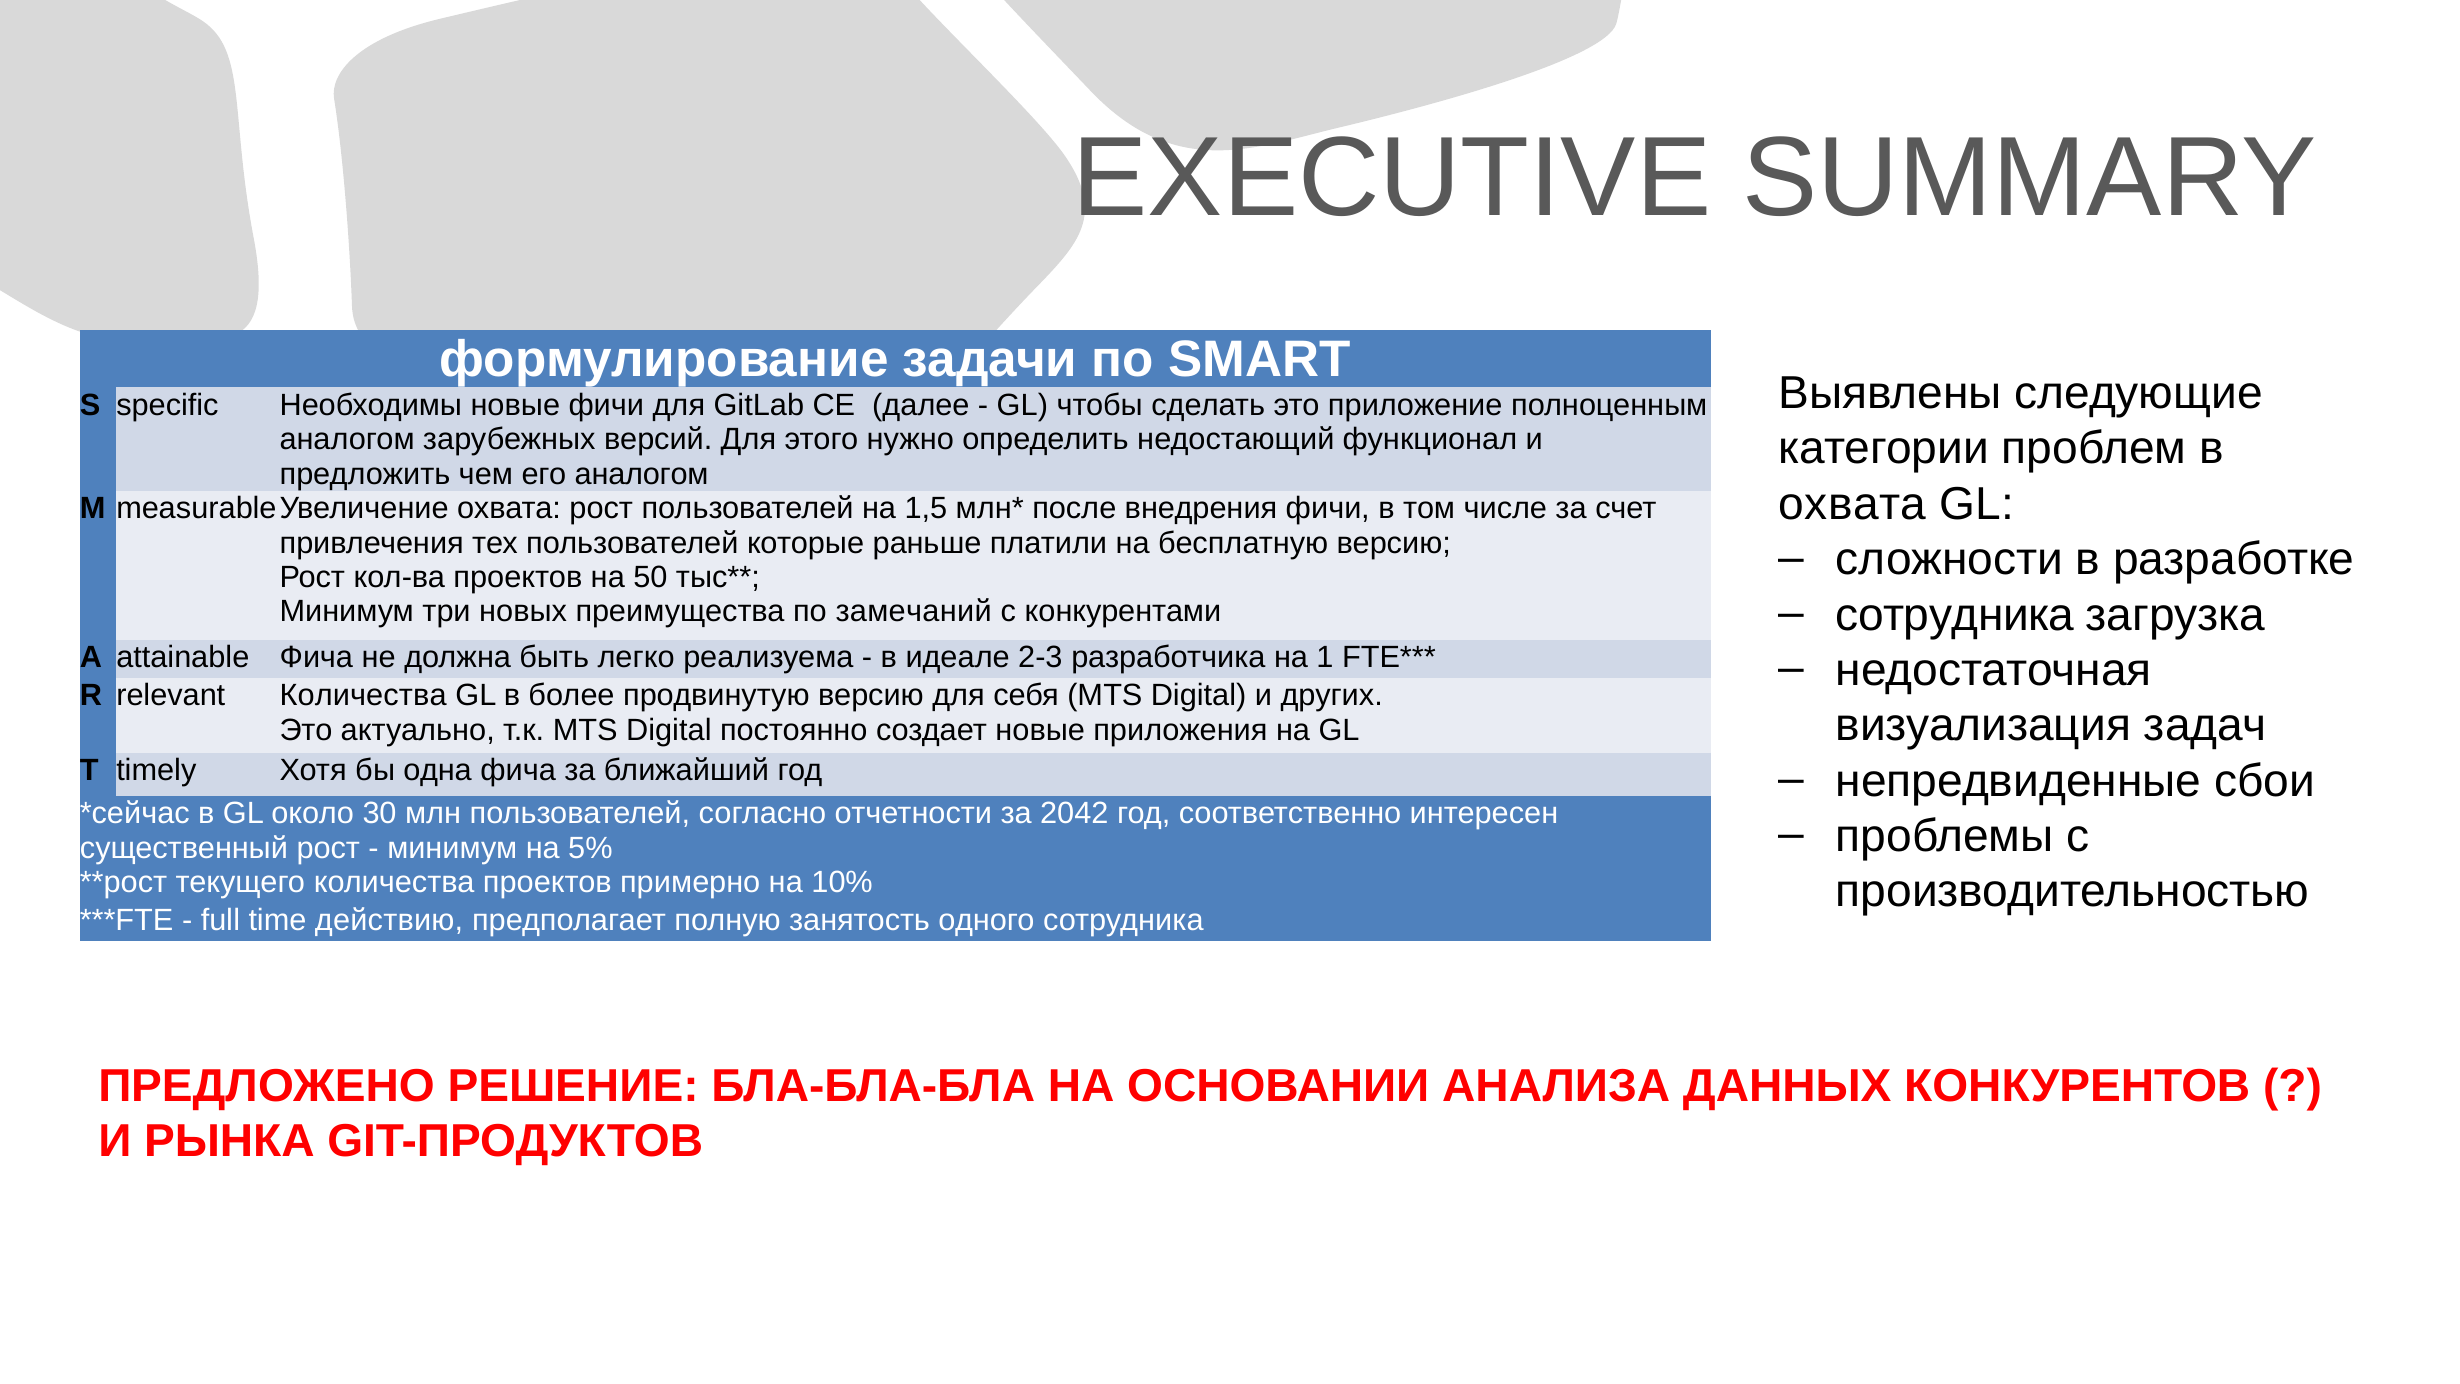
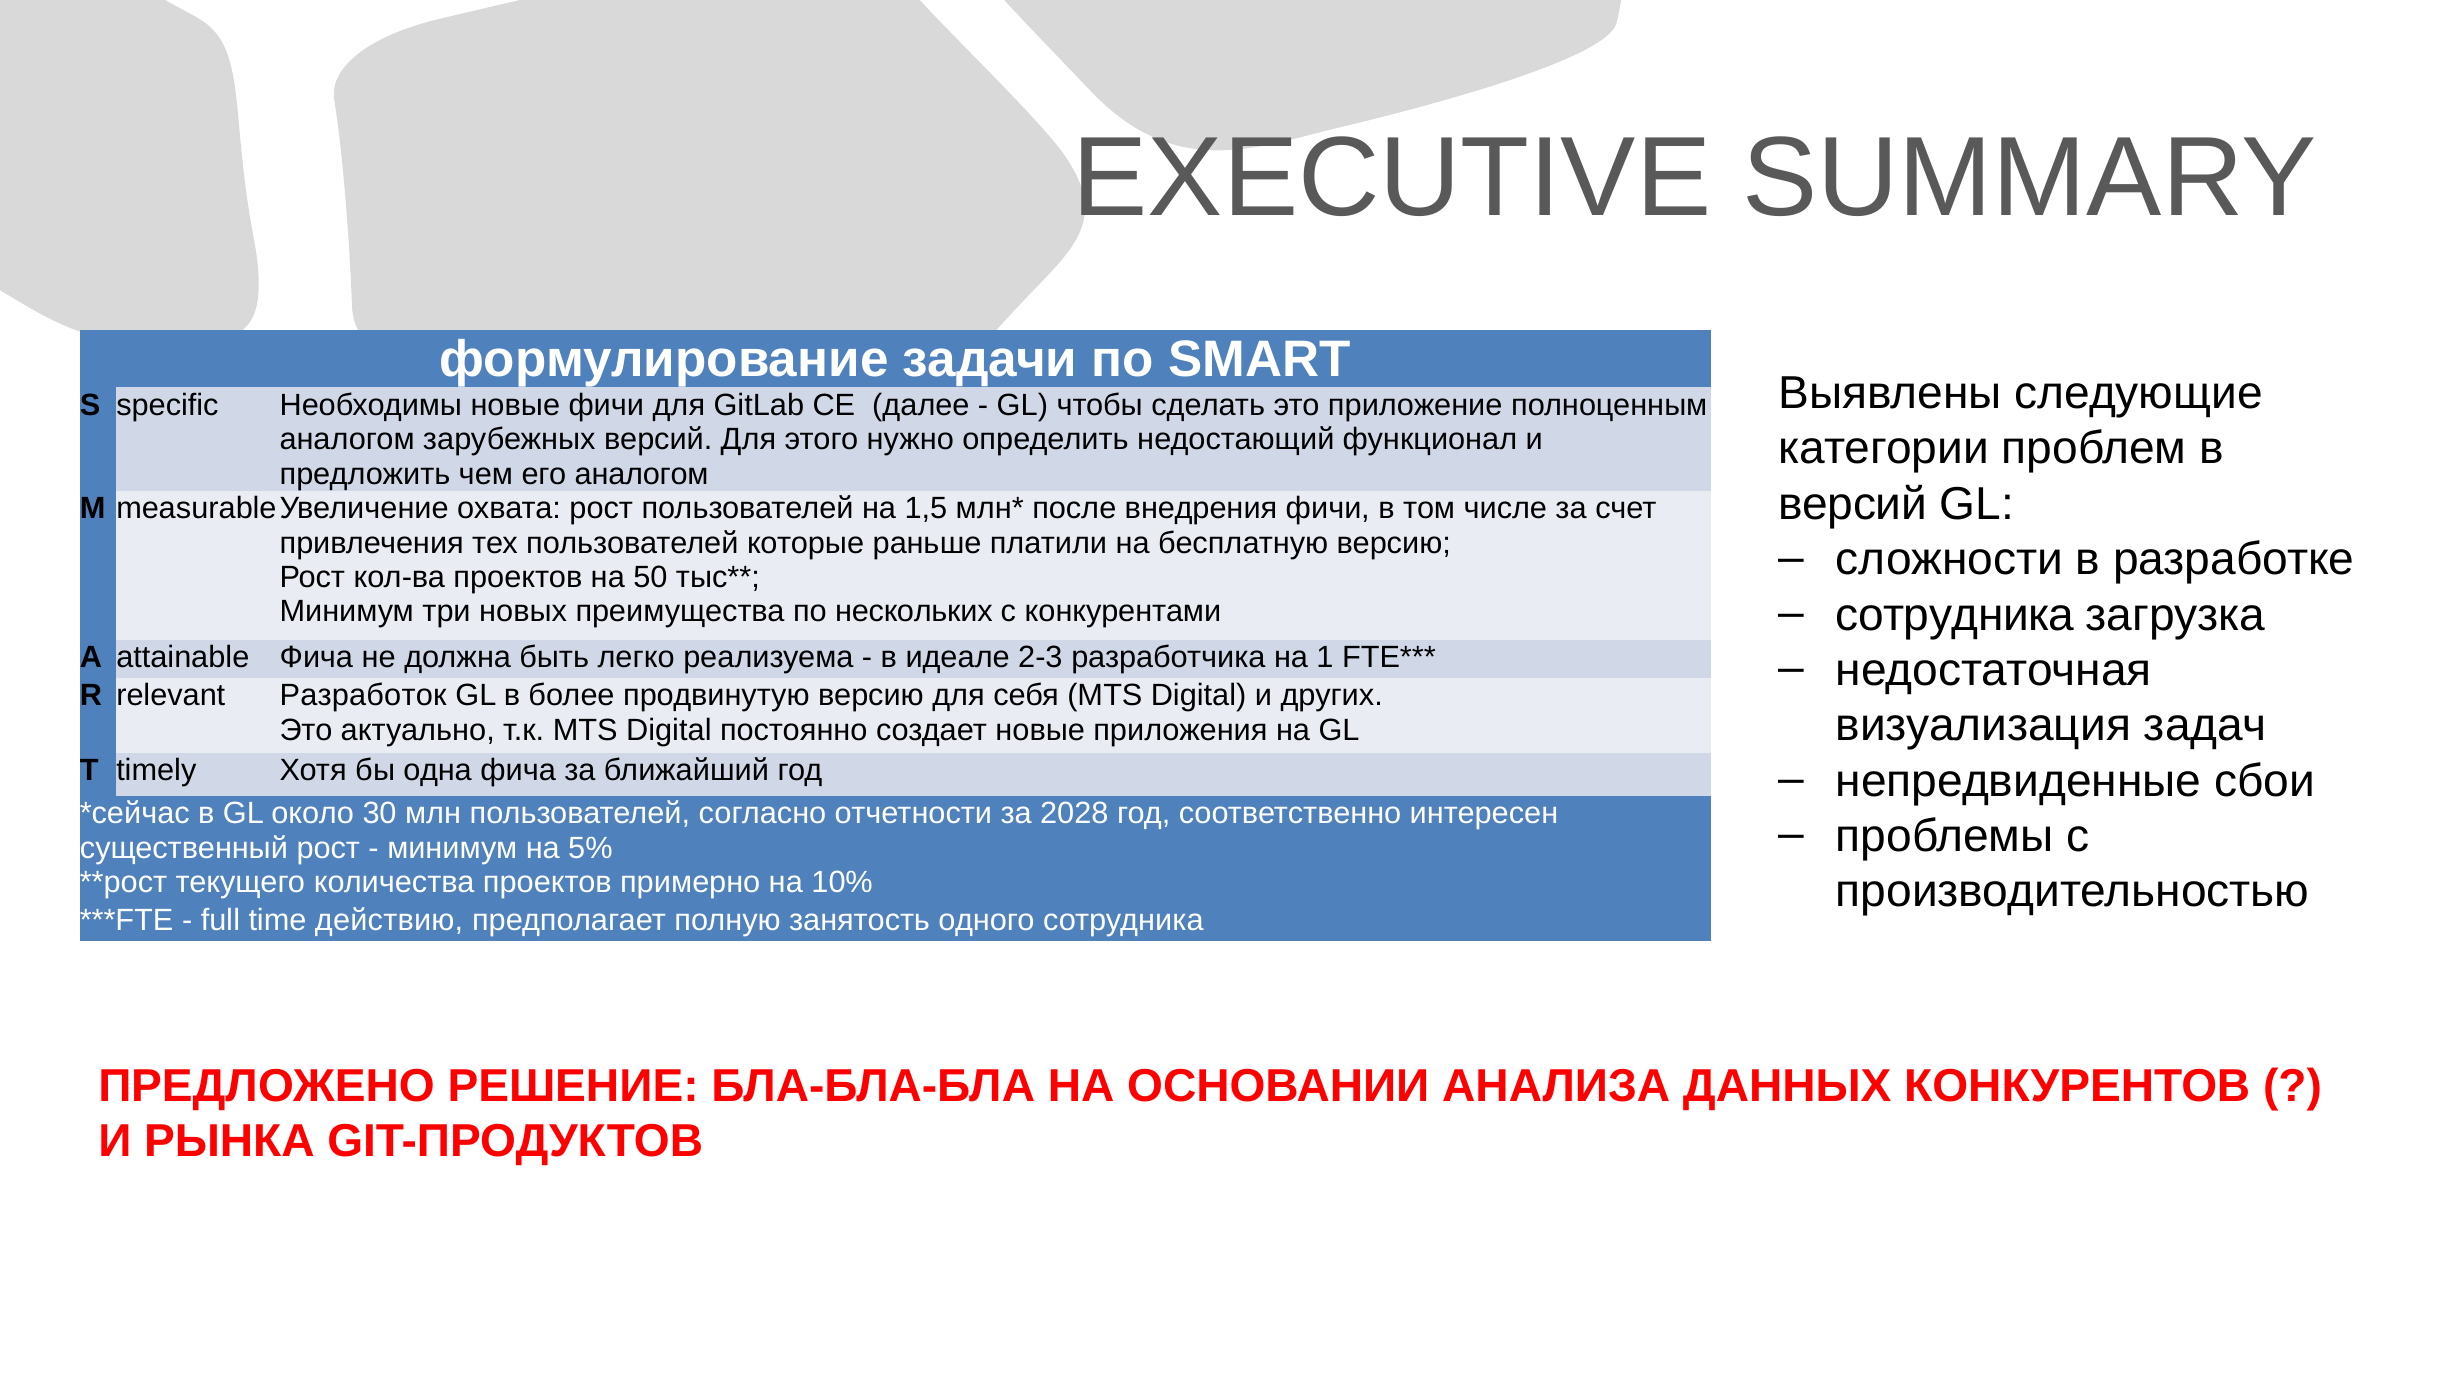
охвата: охвата -> версий (1853, 504)
замечаний: замечаний -> нескольких (914, 612)
relevant Количества: Количества -> Разработок (363, 695)
2042: 2042 -> 2028 (1074, 813)
